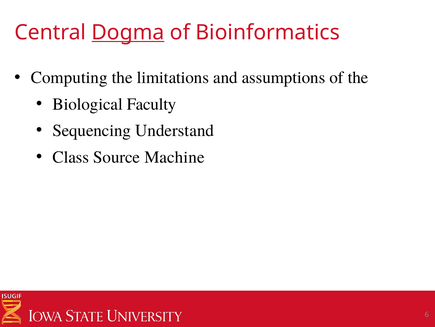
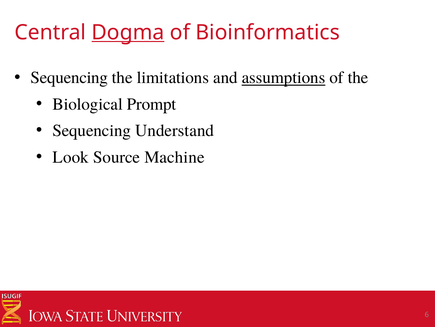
Computing: Computing -> Sequencing (69, 78)
assumptions underline: none -> present (284, 78)
Faculty: Faculty -> Prompt (152, 104)
Class: Class -> Look (71, 157)
